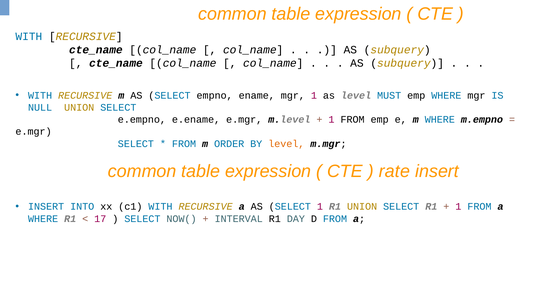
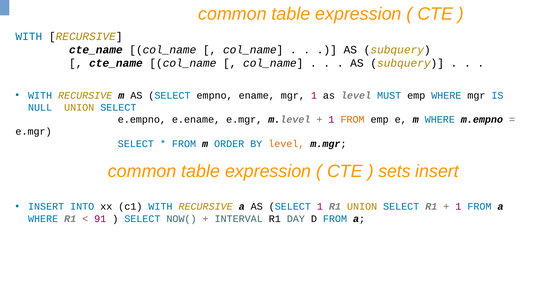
FROM colour: black -> orange (353, 120)
rate: rate -> sets (395, 171)
17: 17 -> 91 (100, 219)
